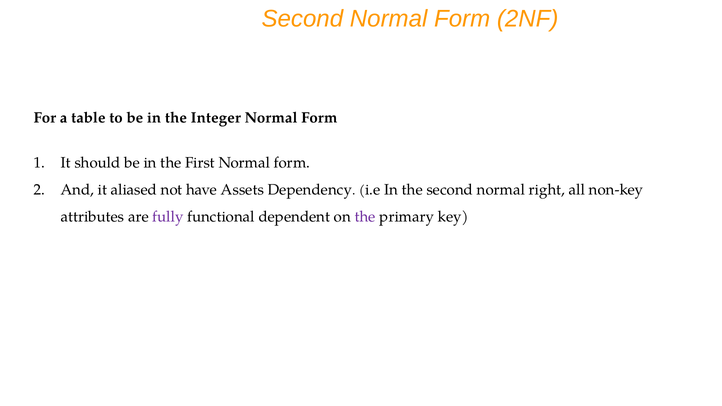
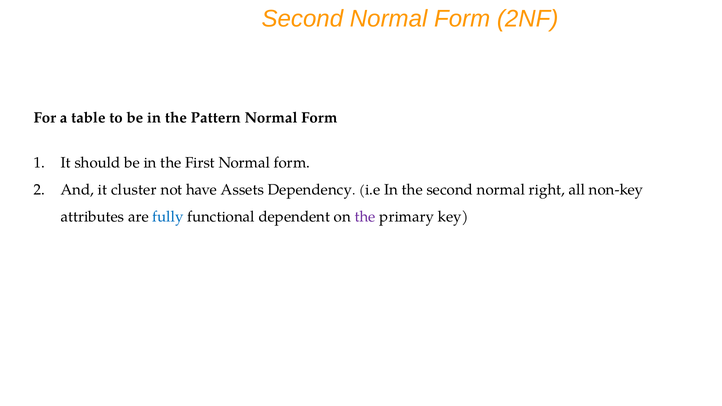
Integer: Integer -> Pattern (216, 118)
aliased: aliased -> cluster (134, 190)
fully colour: purple -> blue (168, 217)
